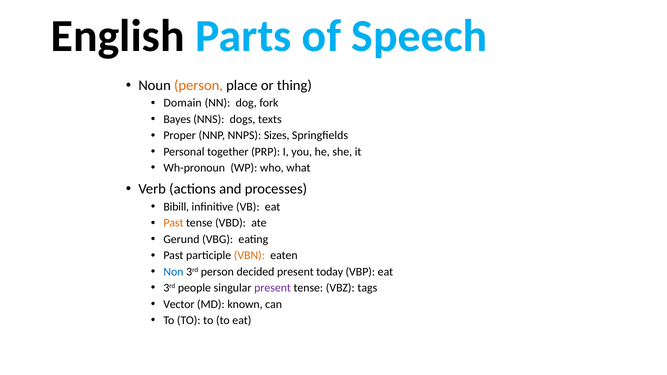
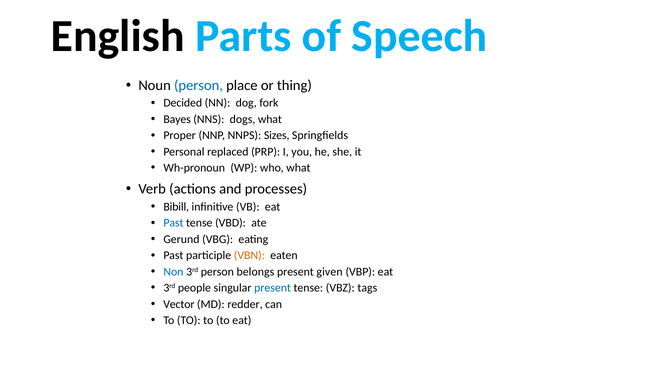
person colour: orange -> blue (199, 85)
Domain: Domain -> Decided (183, 103)
dogs texts: texts -> what (270, 119)
together: together -> replaced (228, 152)
Past colour: orange -> blue (173, 223)
decided: decided -> belongs (255, 272)
today: today -> given (330, 272)
present colour: purple -> blue (273, 288)
known: known -> redder (245, 304)
